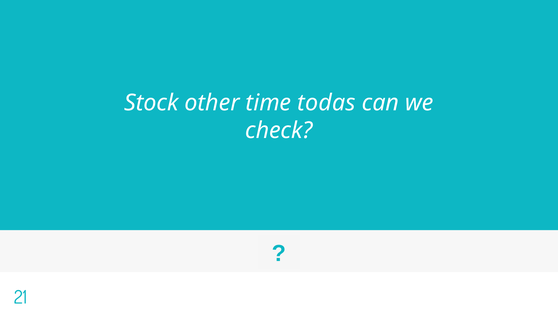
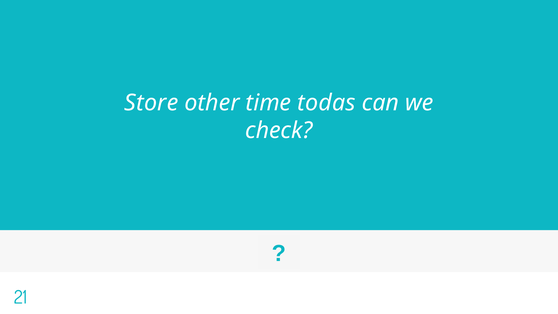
Stock: Stock -> Store (151, 103)
